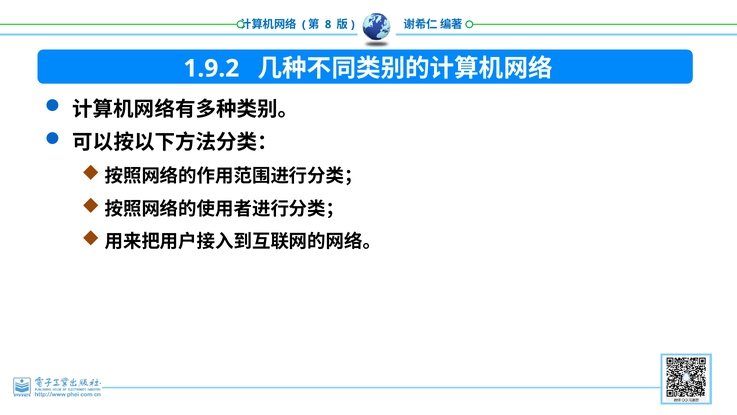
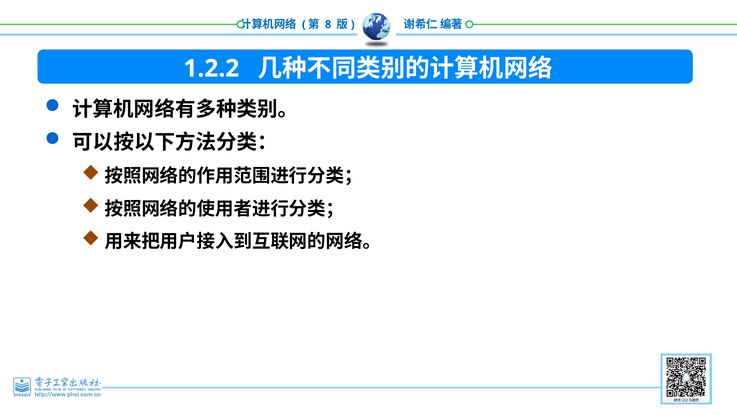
1.9.2: 1.9.2 -> 1.2.2 (211, 68)
